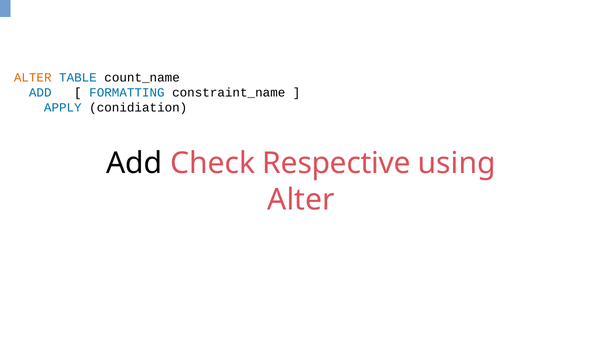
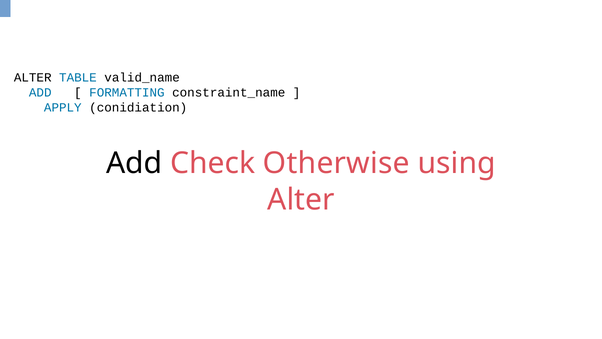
ALTER colour: orange -> black (33, 77)
count_name: count_name -> valid_name (142, 77)
Respective: Respective -> Otherwise (336, 163)
